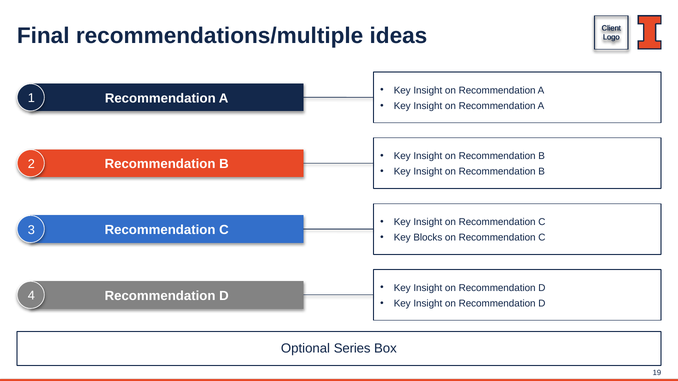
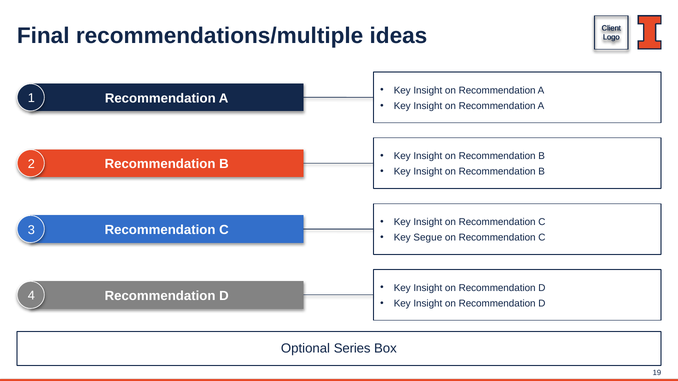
Blocks: Blocks -> Segue (428, 238)
